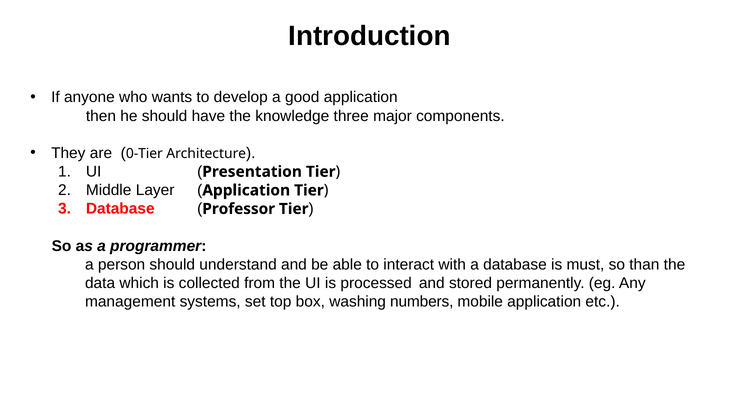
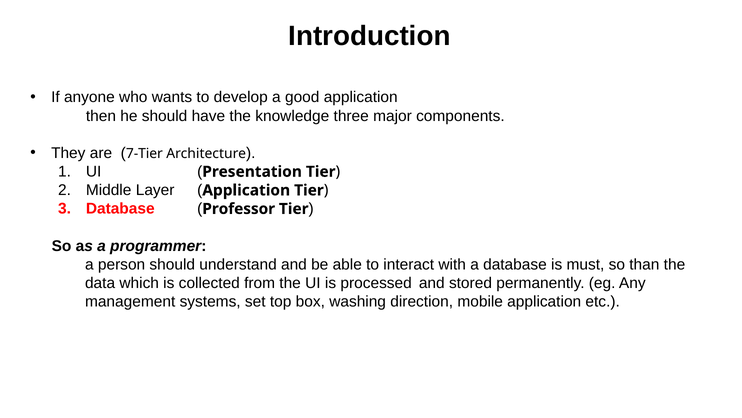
0-Tier: 0-Tier -> 7-Tier (144, 153)
numbers: numbers -> direction (422, 301)
